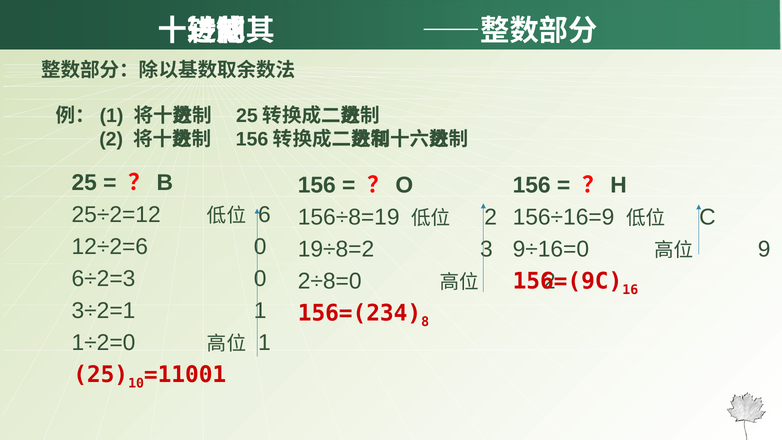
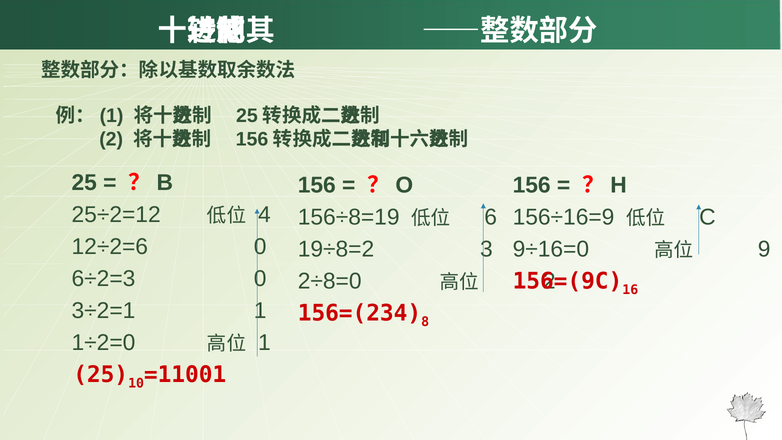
6: 6 -> 4 (264, 215)
2: 2 -> 6 (491, 217)
